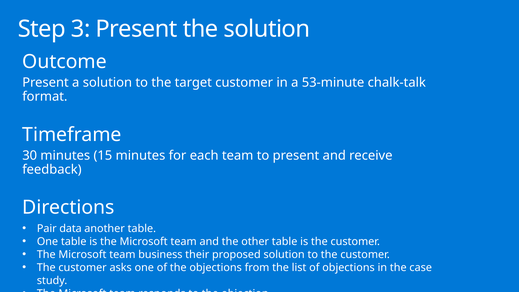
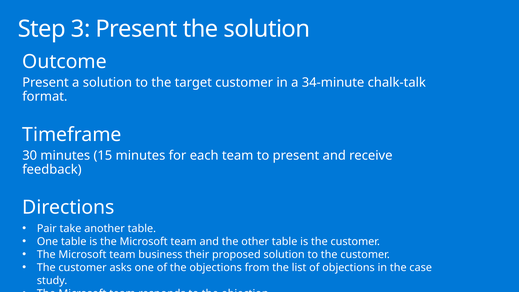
53-minute: 53-minute -> 34-minute (333, 83)
data: data -> take (70, 229)
